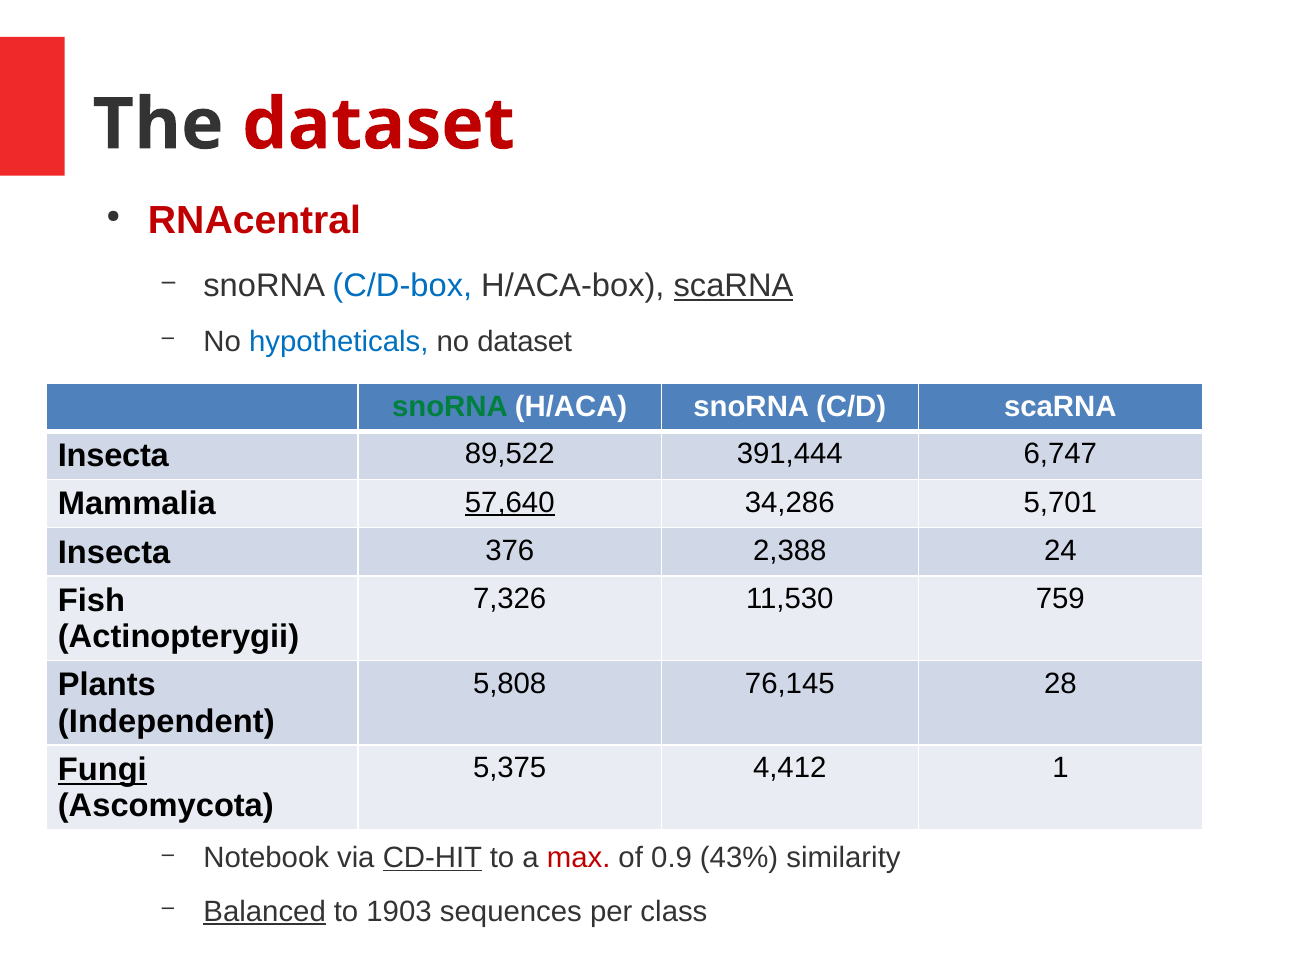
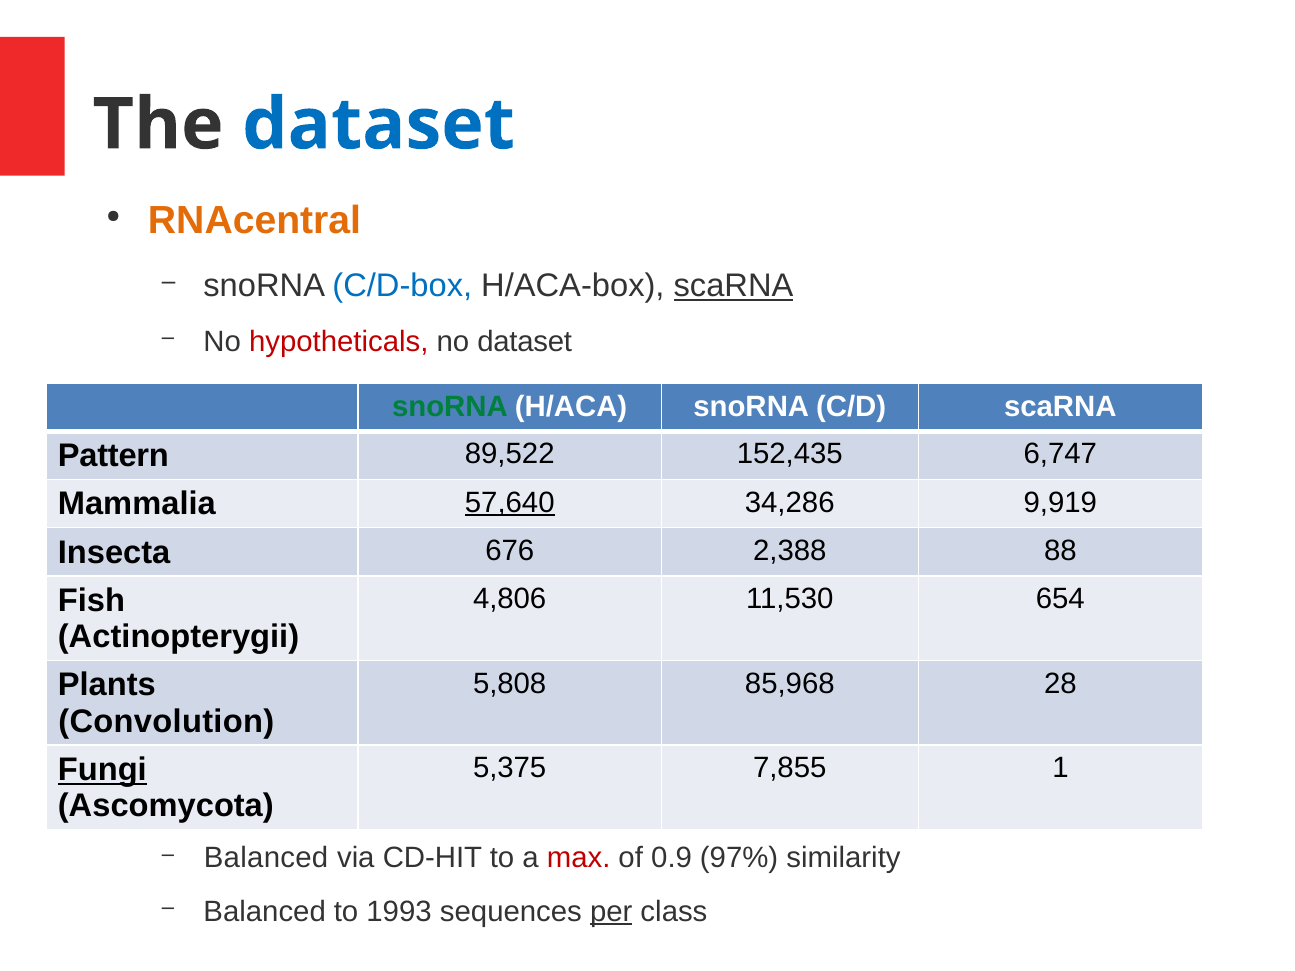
dataset colour: red -> blue (379, 125)
RNAcentral colour: red -> orange (254, 220)
hypotheticals colour: blue -> red (339, 342)
Insecta: Insecta -> Pattern (113, 456)
391,444: 391,444 -> 152,435 (790, 454)
5,701: 5,701 -> 9,919 (1060, 502)
376: 376 -> 676 (510, 551)
24: 24 -> 88 (1060, 551)
7,326: 7,326 -> 4,806 (510, 599)
759: 759 -> 654 (1060, 599)
76,145: 76,145 -> 85,968 (790, 683)
Independent: Independent -> Convolution (166, 722)
4,412: 4,412 -> 7,855 (790, 768)
Notebook: Notebook -> Balanced (266, 858)
CD-HIT underline: present -> none (432, 858)
43%: 43% -> 97% (739, 858)
Balanced underline: present -> none (265, 912)
1903: 1903 -> 1993 (399, 912)
per underline: none -> present (611, 912)
